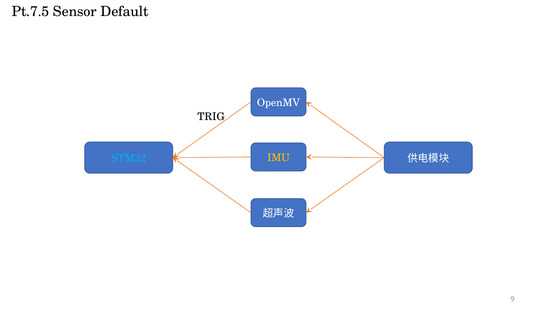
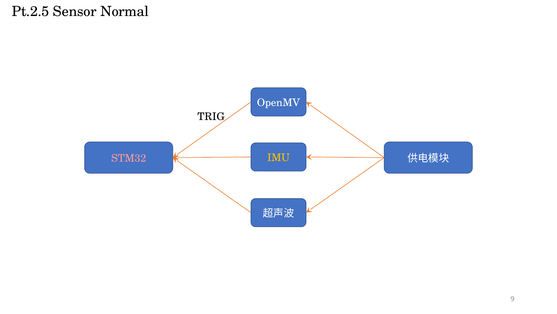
Pt.7.5: Pt.7.5 -> Pt.2.5 (31, 11)
Default: Default -> Normal (125, 11)
STM32 colour: light blue -> pink (129, 158)
